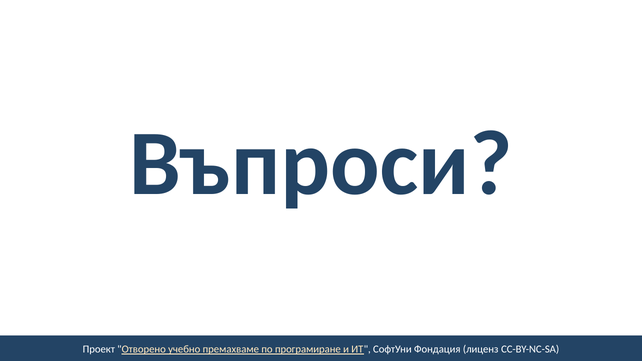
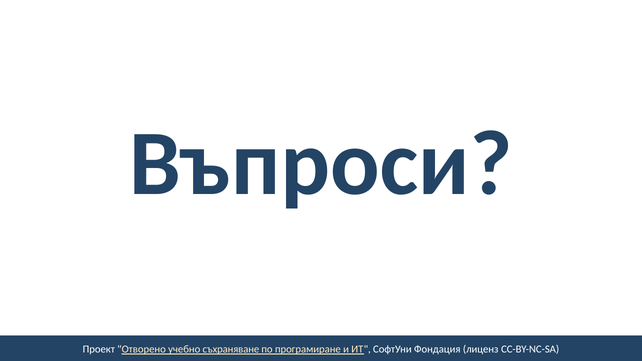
премахваме: премахваме -> съхраняване (231, 349)
